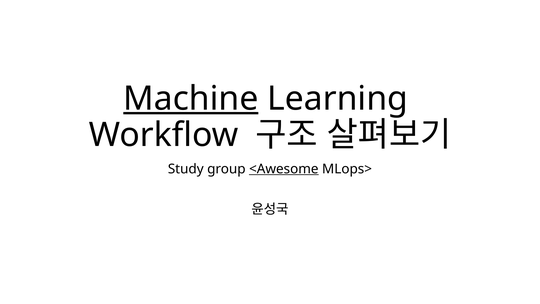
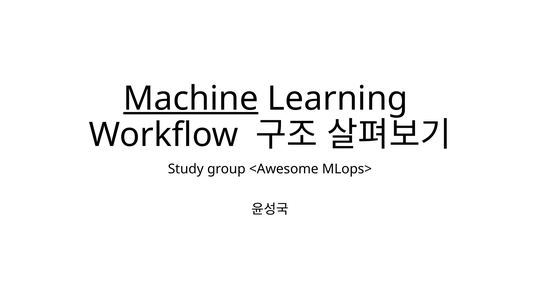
<Awesome underline: present -> none (284, 169)
